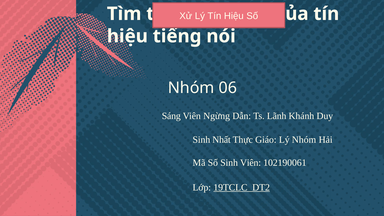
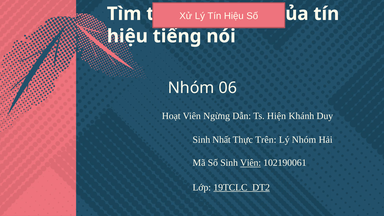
Sáng: Sáng -> Hoạt (171, 116)
Lãnh: Lãnh -> Hiện (277, 116)
Giáo: Giáo -> Trên (266, 140)
Viên underline: none -> present (251, 163)
